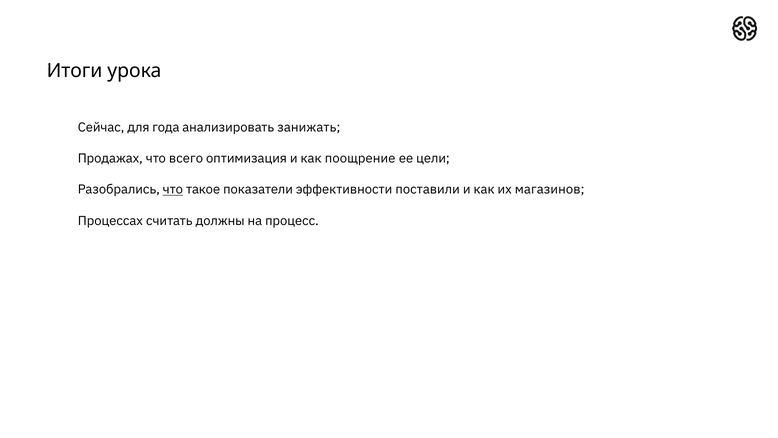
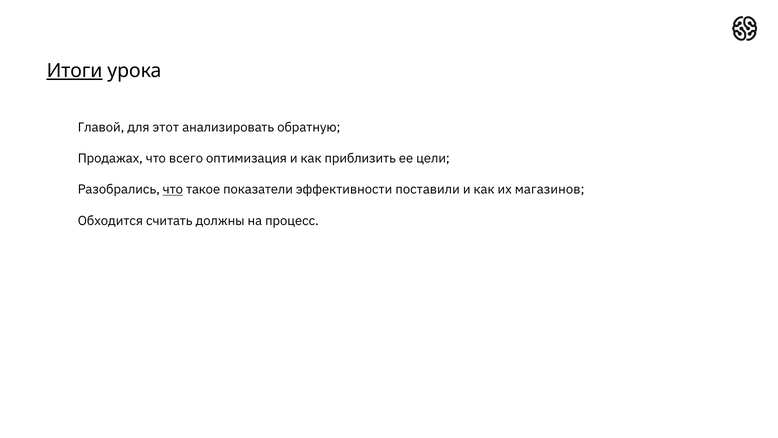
Итоги underline: none -> present (75, 71)
Сейчас: Сейчас -> Главой (101, 127)
года: года -> этот (166, 127)
занижать: занижать -> обратную (309, 127)
поощрение: поощрение -> приблизить (360, 158)
Процессах: Процессах -> Обходится (110, 221)
